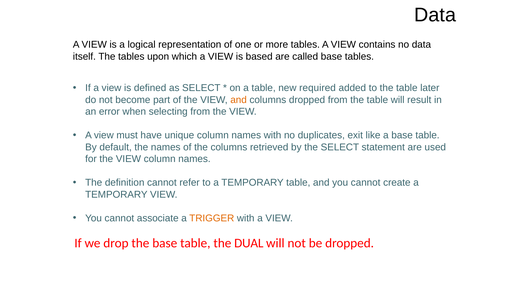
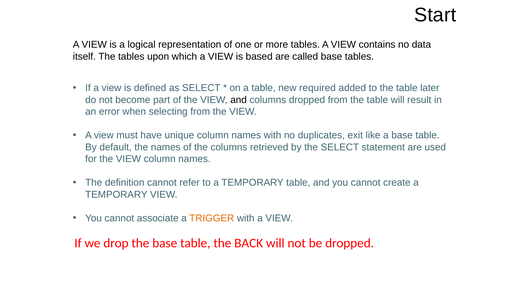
Data: Data -> Start (435, 15)
and colour: orange -> black (239, 100)
DUAL: DUAL -> BACK (249, 243)
